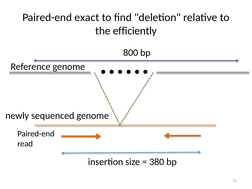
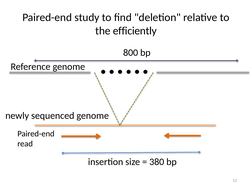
exact: exact -> study (87, 17)
